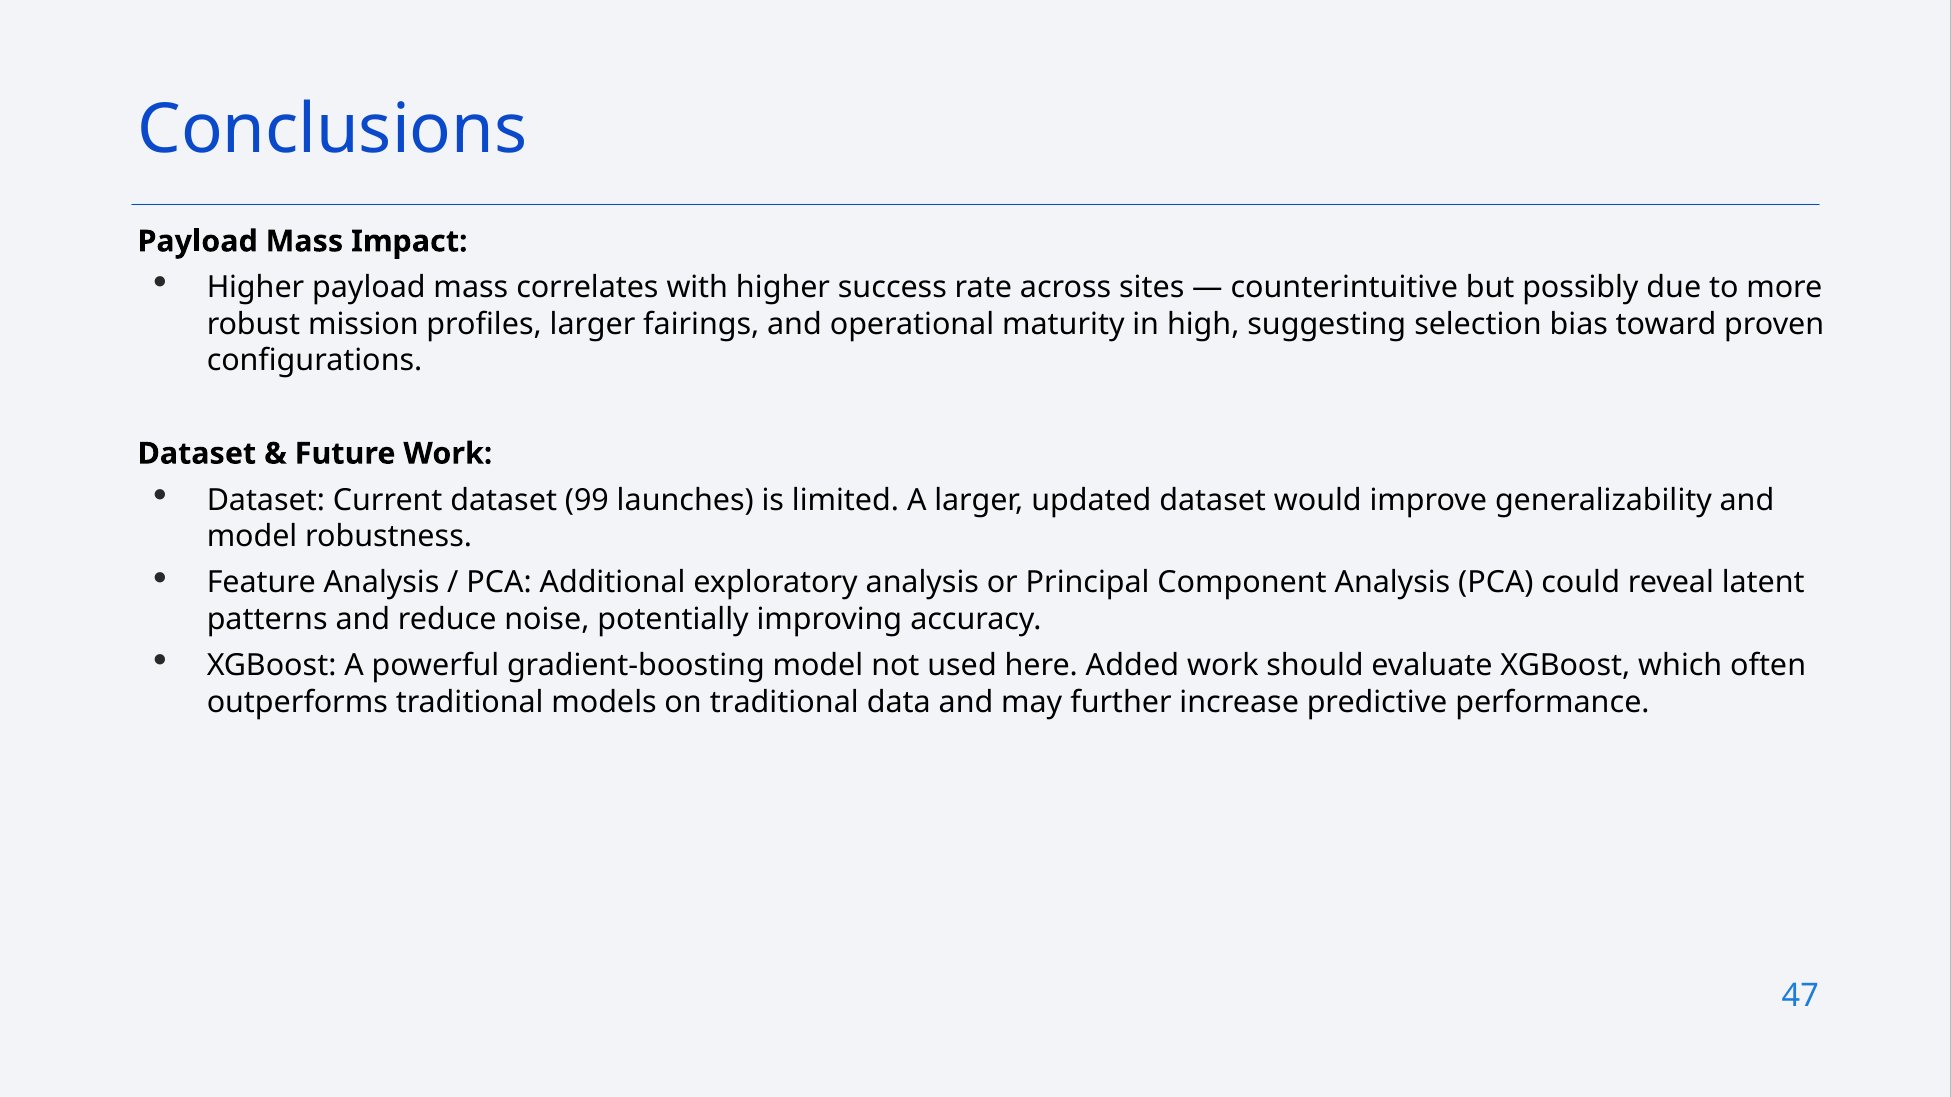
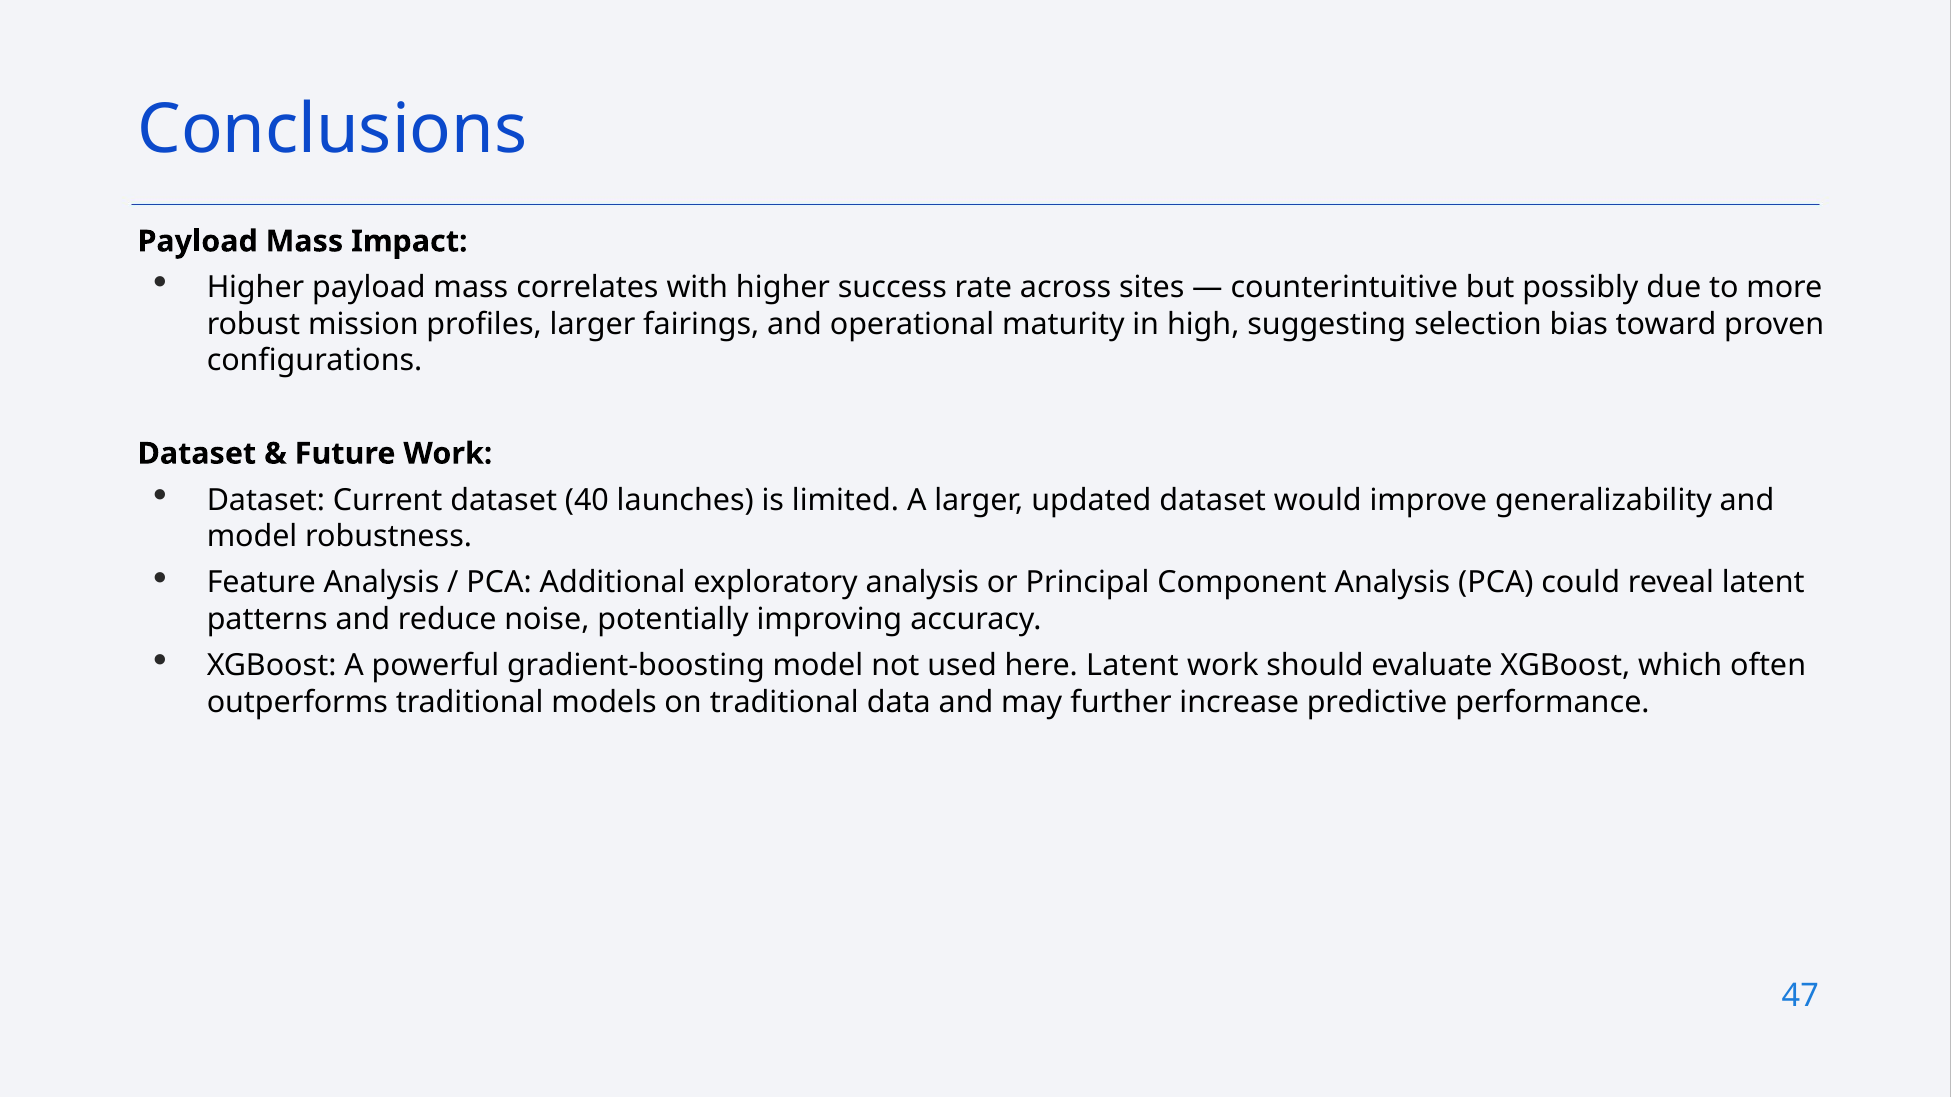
99: 99 -> 40 (587, 500)
here Added: Added -> Latent (1132, 666)
